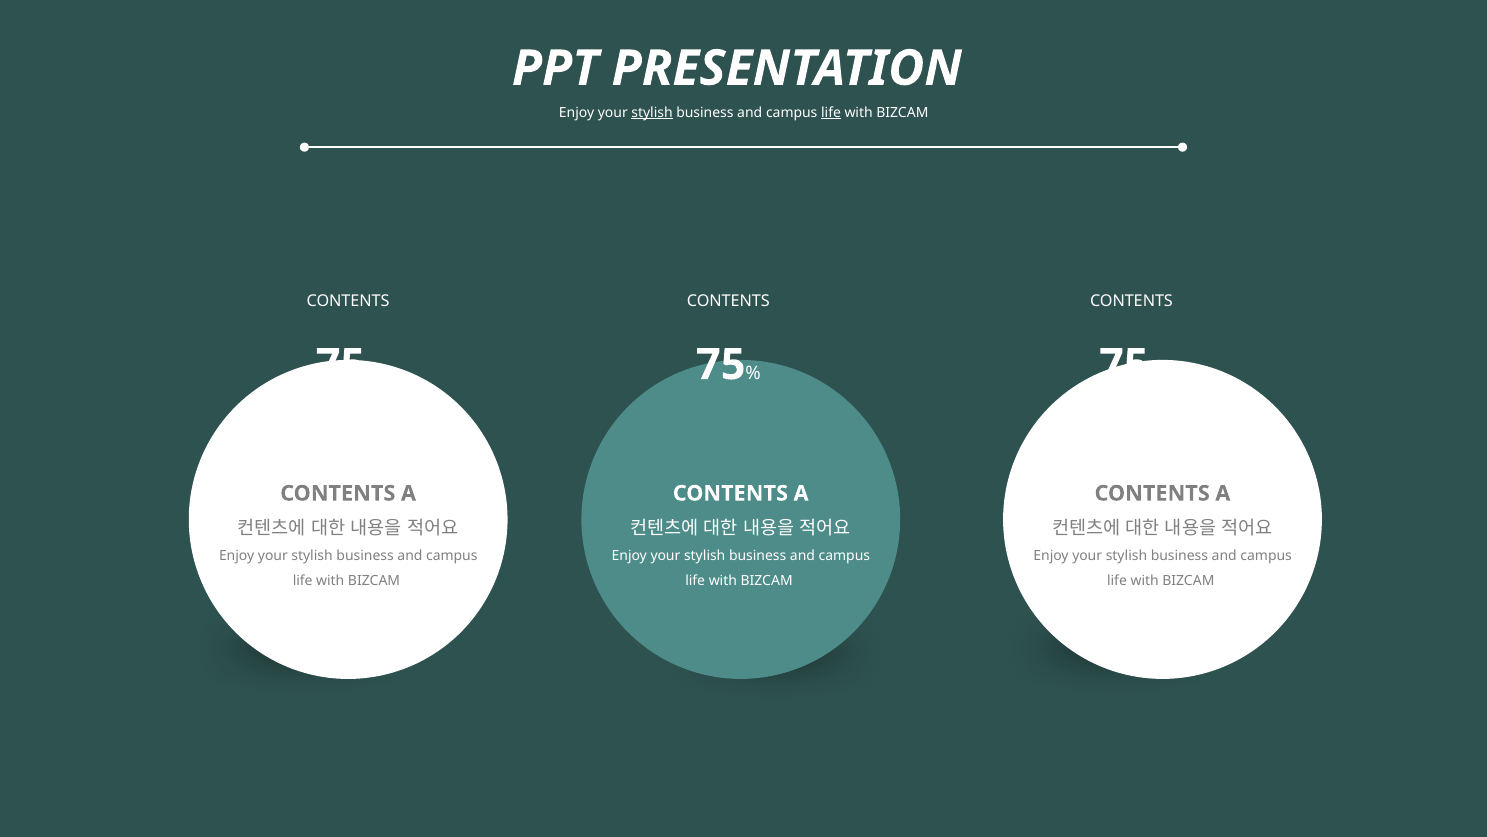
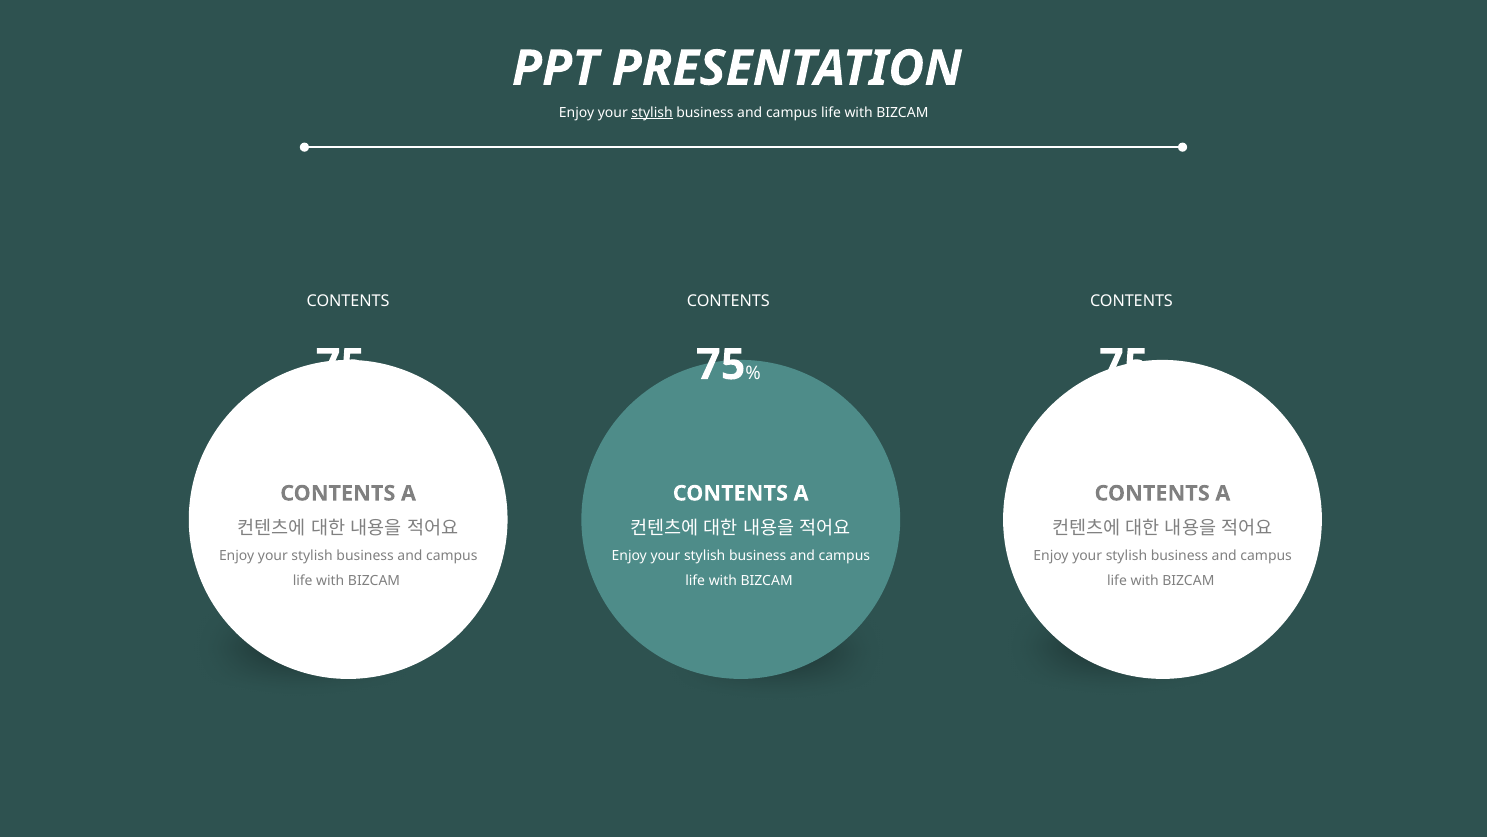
life underline: present -> none (831, 112)
